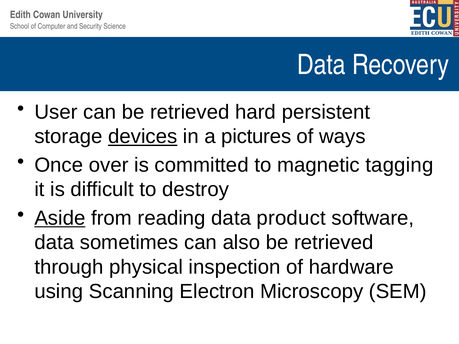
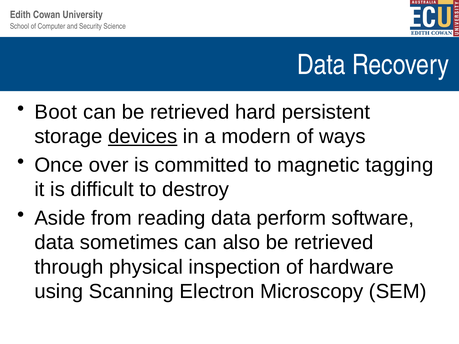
User: User -> Boot (56, 112)
pictures: pictures -> modern (256, 137)
Aside underline: present -> none (60, 218)
product: product -> perform (291, 218)
